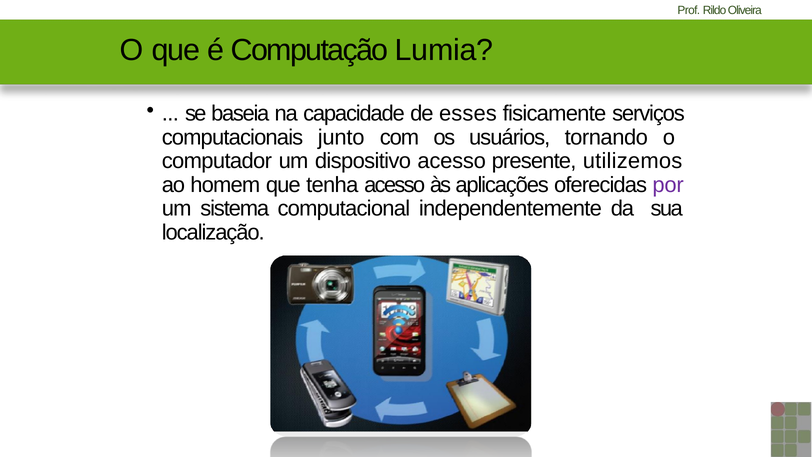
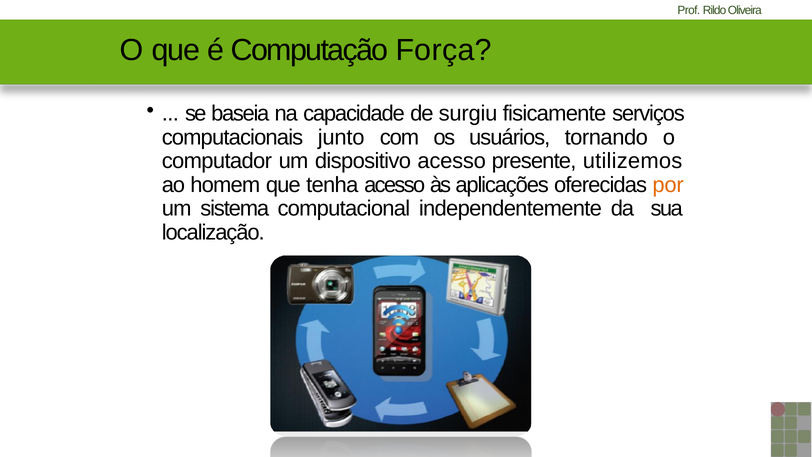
Lumia: Lumia -> Força (444, 50)
esses: esses -> surgiu (468, 114)
por colour: purple -> orange (668, 185)
